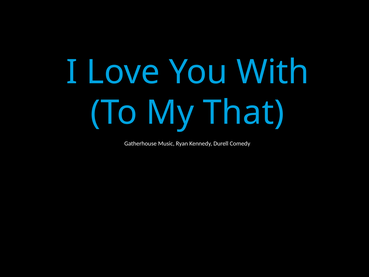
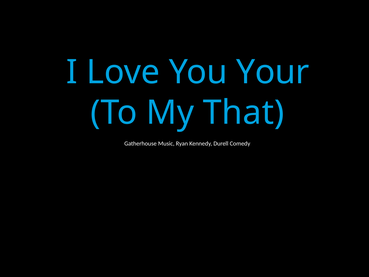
With: With -> Your (273, 72)
